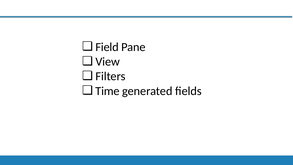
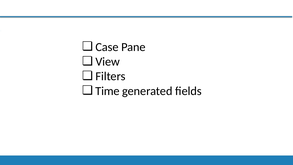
Field: Field -> Case (107, 47)
